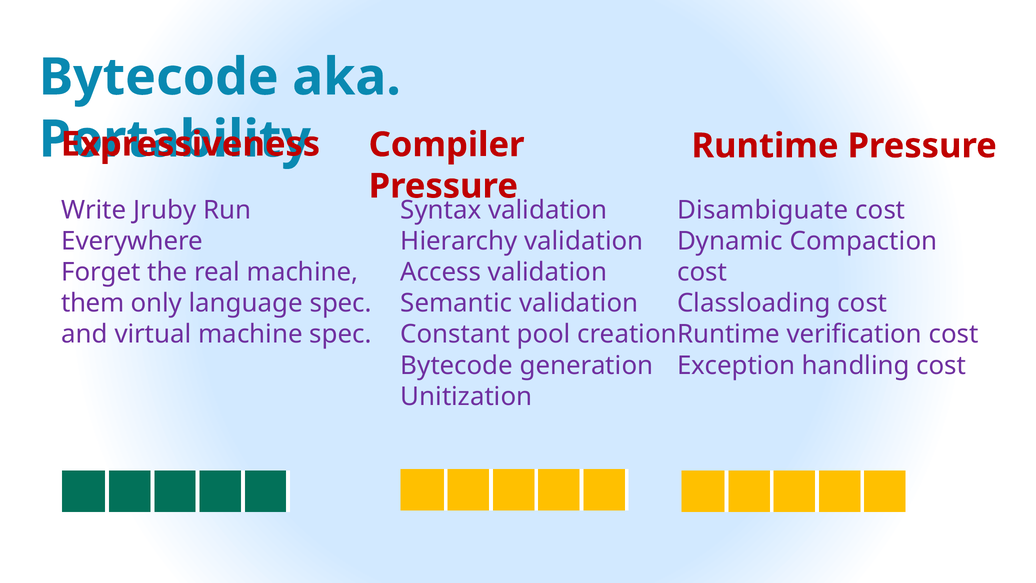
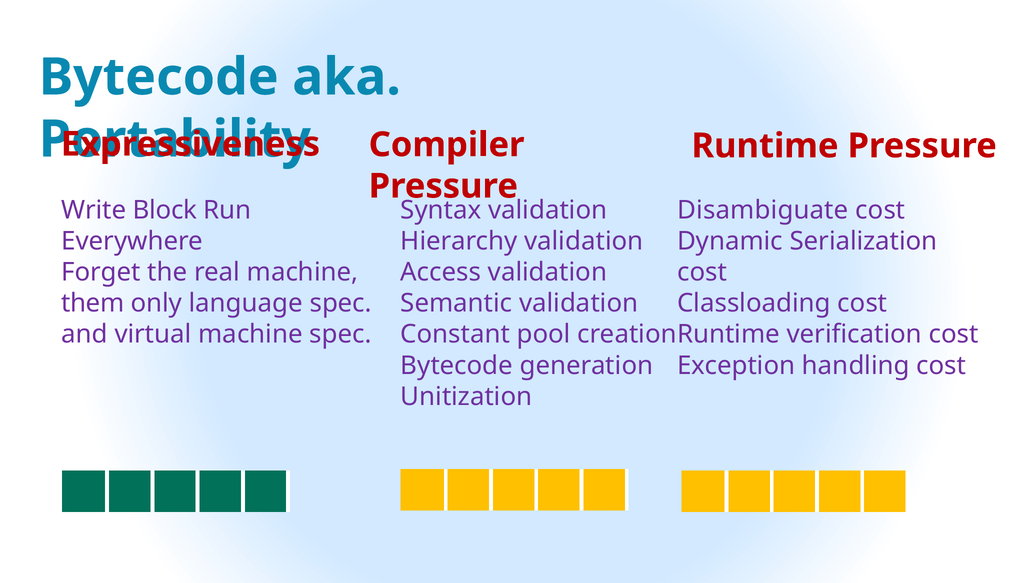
Jruby: Jruby -> Block (165, 210)
Compaction: Compaction -> Serialization (864, 241)
